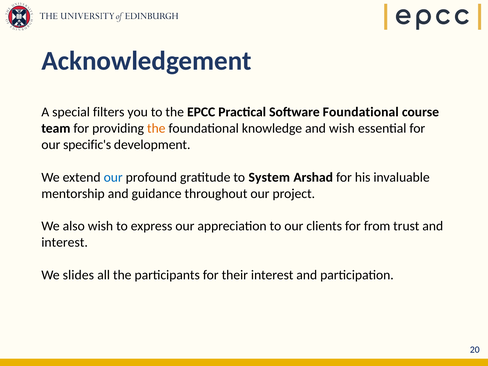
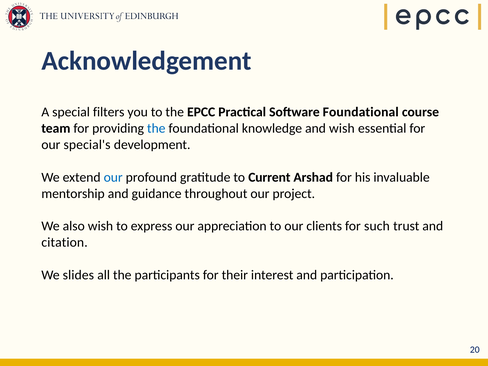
the colour: orange -> blue (156, 128)
specific's: specific's -> special's (87, 145)
System: System -> Current (269, 177)
from: from -> such (377, 226)
interest: interest -> citation (65, 242)
